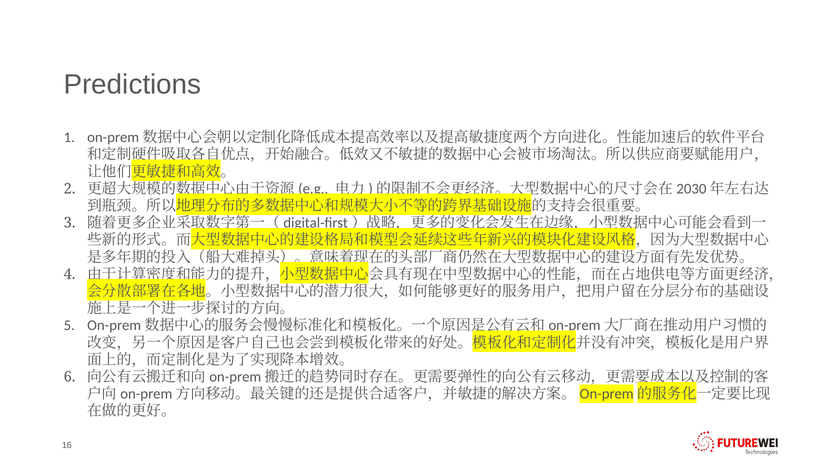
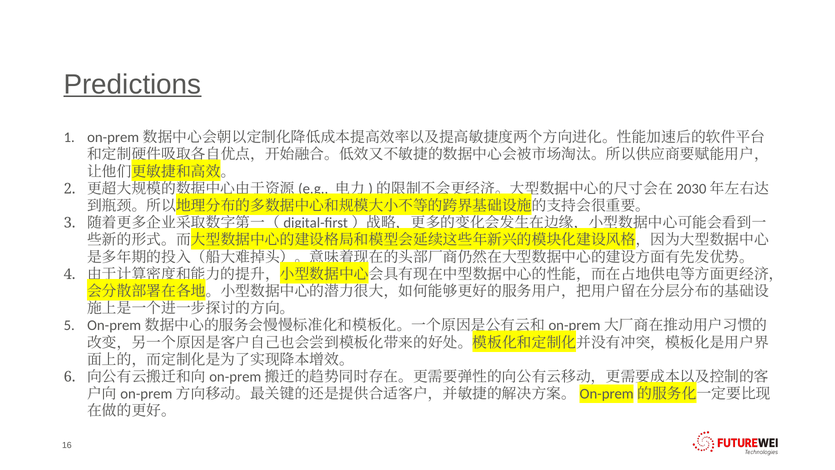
Predictions underline: none -> present (133, 84)
